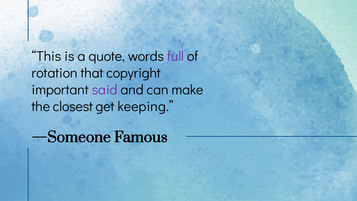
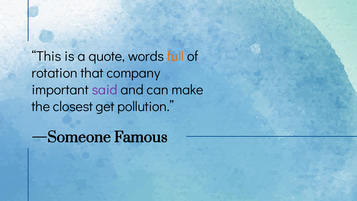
full colour: purple -> orange (176, 56)
copyright: copyright -> company (133, 73)
keeping: keeping -> pollution (146, 106)
